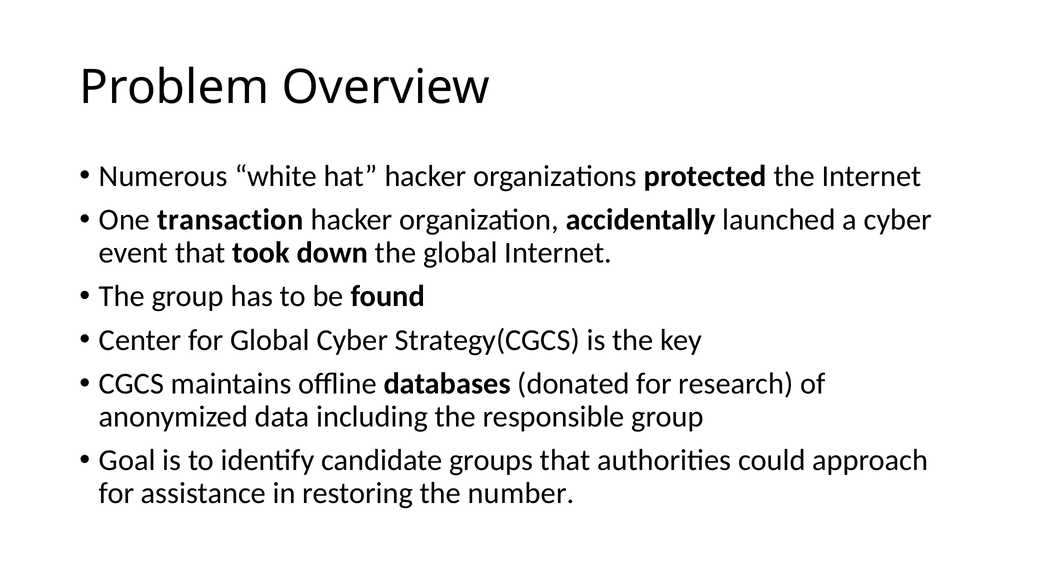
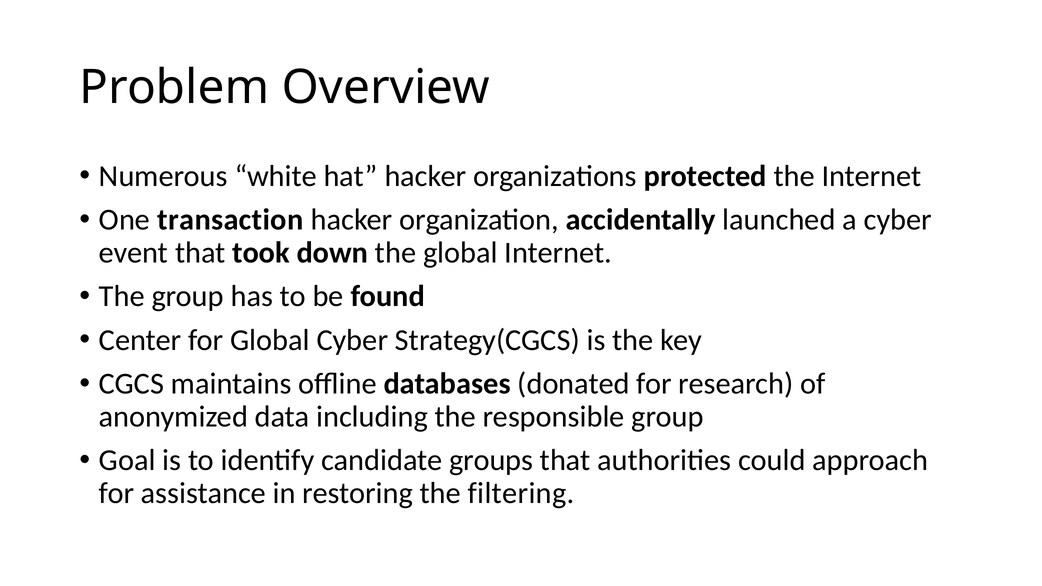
number: number -> filtering (521, 493)
